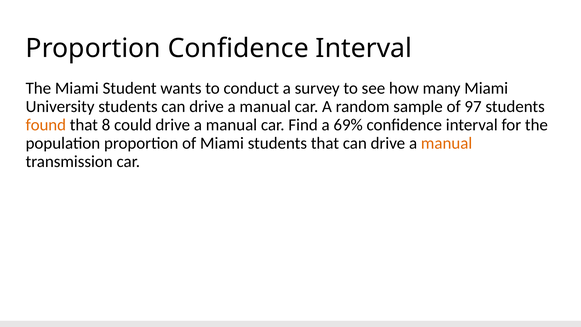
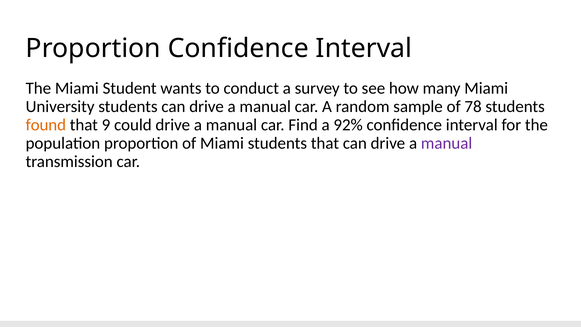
97: 97 -> 78 (473, 106)
8: 8 -> 9 (106, 125)
69%: 69% -> 92% (348, 125)
manual colour: orange -> purple (447, 143)
